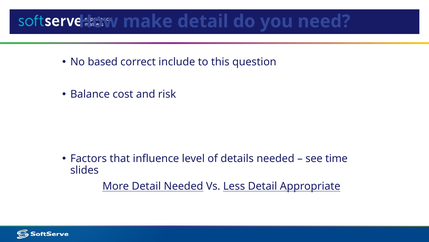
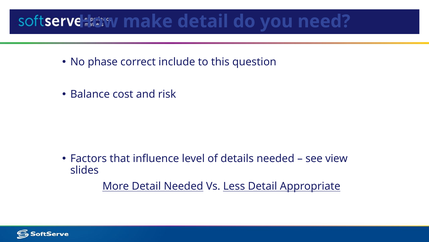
based: based -> phase (103, 62)
time: time -> view (336, 158)
